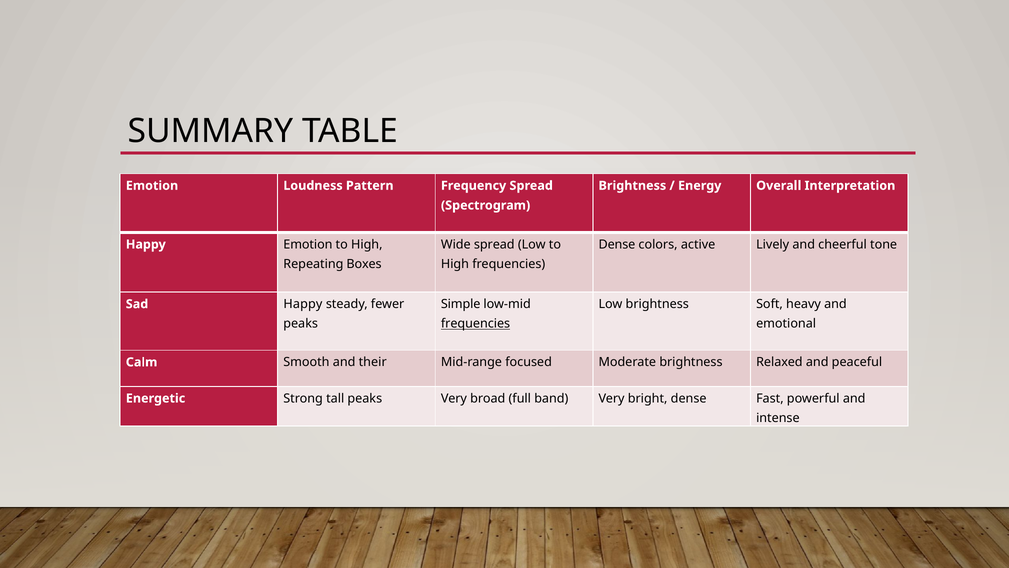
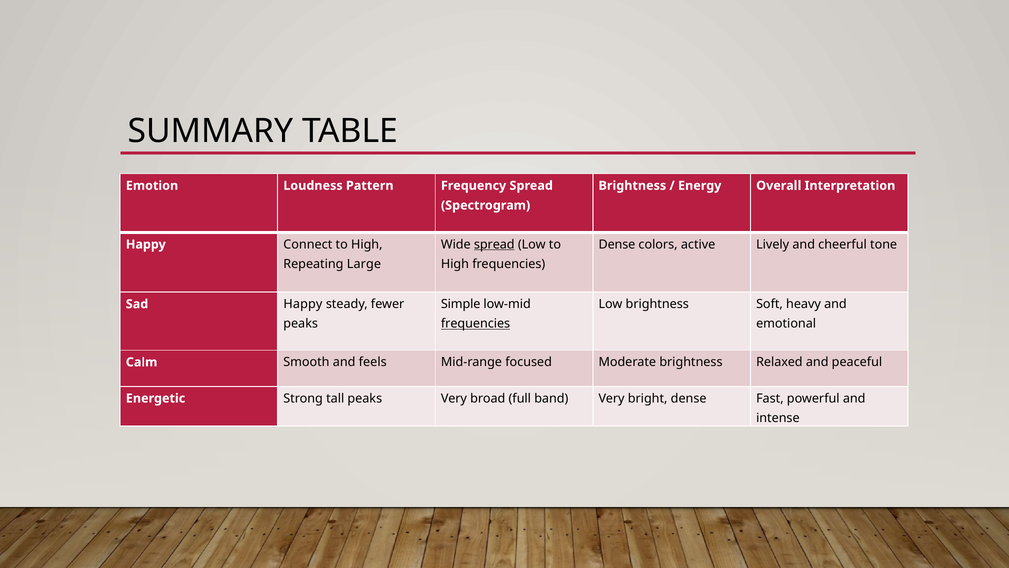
spread underline: none -> present (494, 244)
Happy Emotion: Emotion -> Connect (308, 244)
Boxes: Boxes -> Large (364, 264)
their: their -> feels (373, 362)
